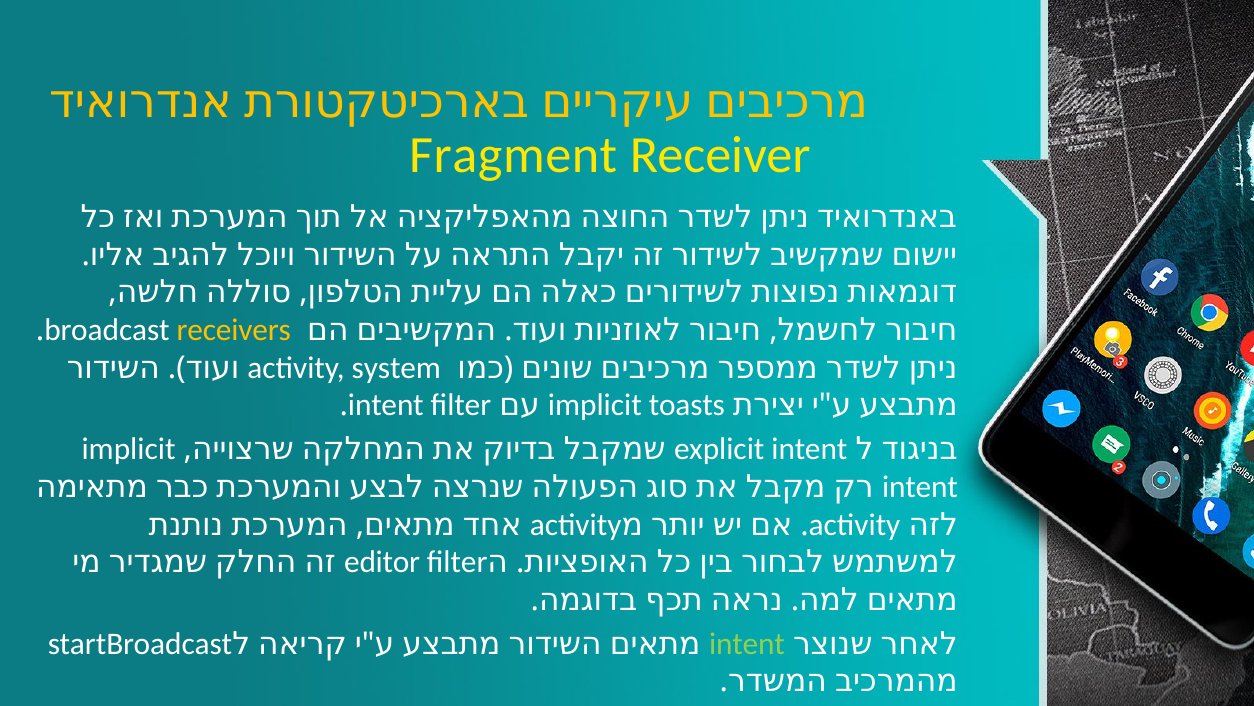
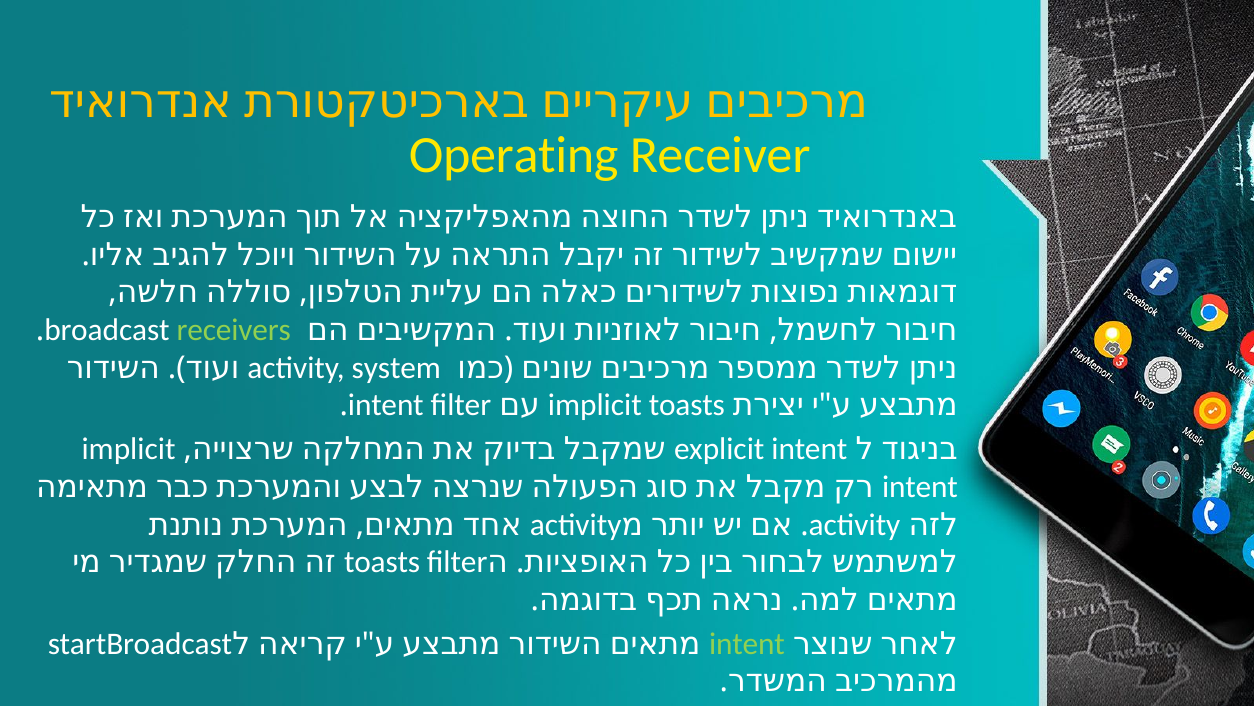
Fragment: Fragment -> Operating (514, 155)
receivers colour: yellow -> light green (234, 330)
editor: editor -> toasts (382, 562)
